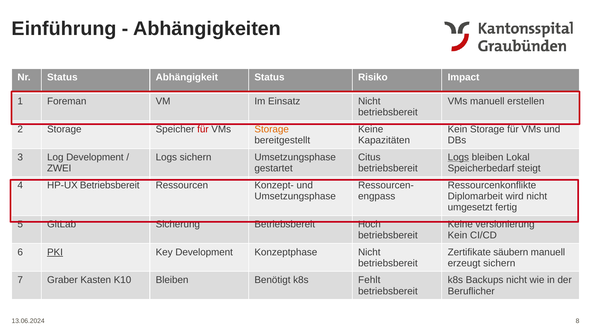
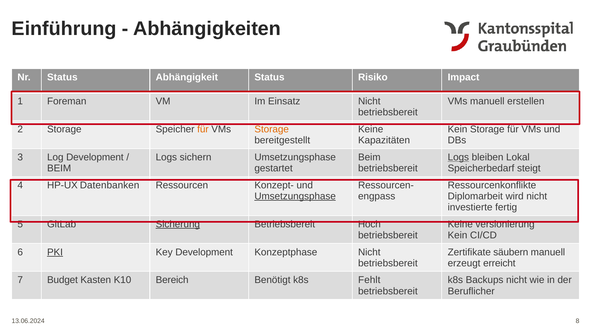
für colour: red -> orange (203, 129)
Citus: Citus -> Beim (369, 157)
ZWEI: ZWEI -> BEIM (59, 168)
HP-UX Betriebsbereit: Betriebsbereit -> Datenbanken (110, 185)
Umsetzungsphase underline: none -> present (295, 196)
umgesetzt: umgesetzt -> investierte (470, 208)
Sicherung underline: none -> present (178, 224)
erzeugt sichern: sichern -> erreicht (499, 263)
Graber: Graber -> Budget (62, 280)
K10 Bleiben: Bleiben -> Bereich (172, 280)
